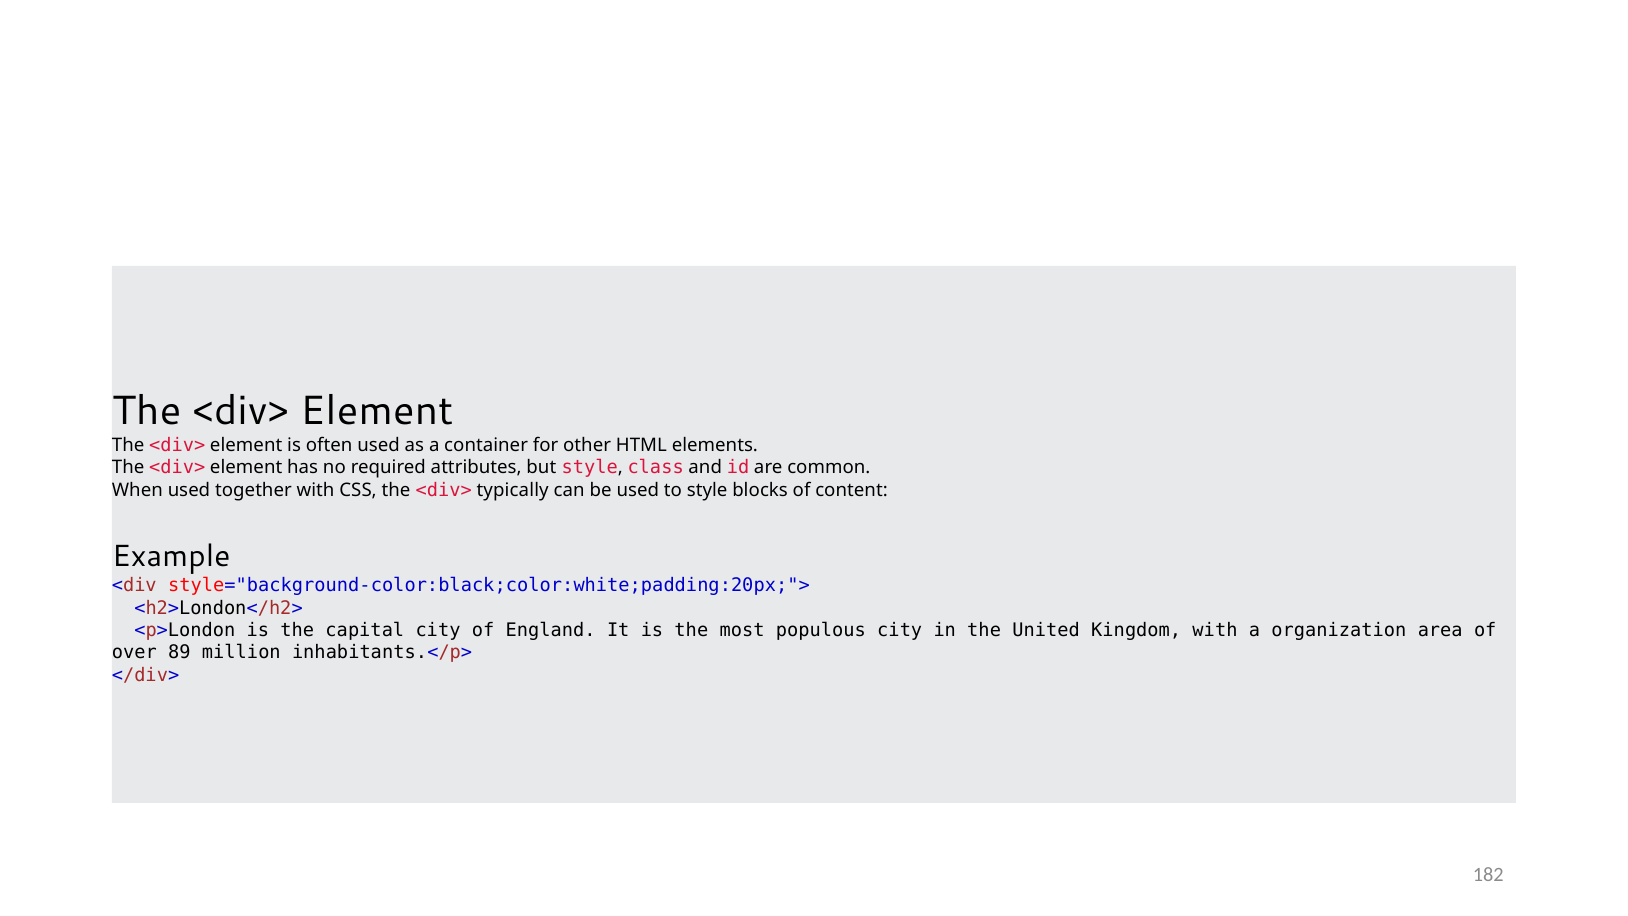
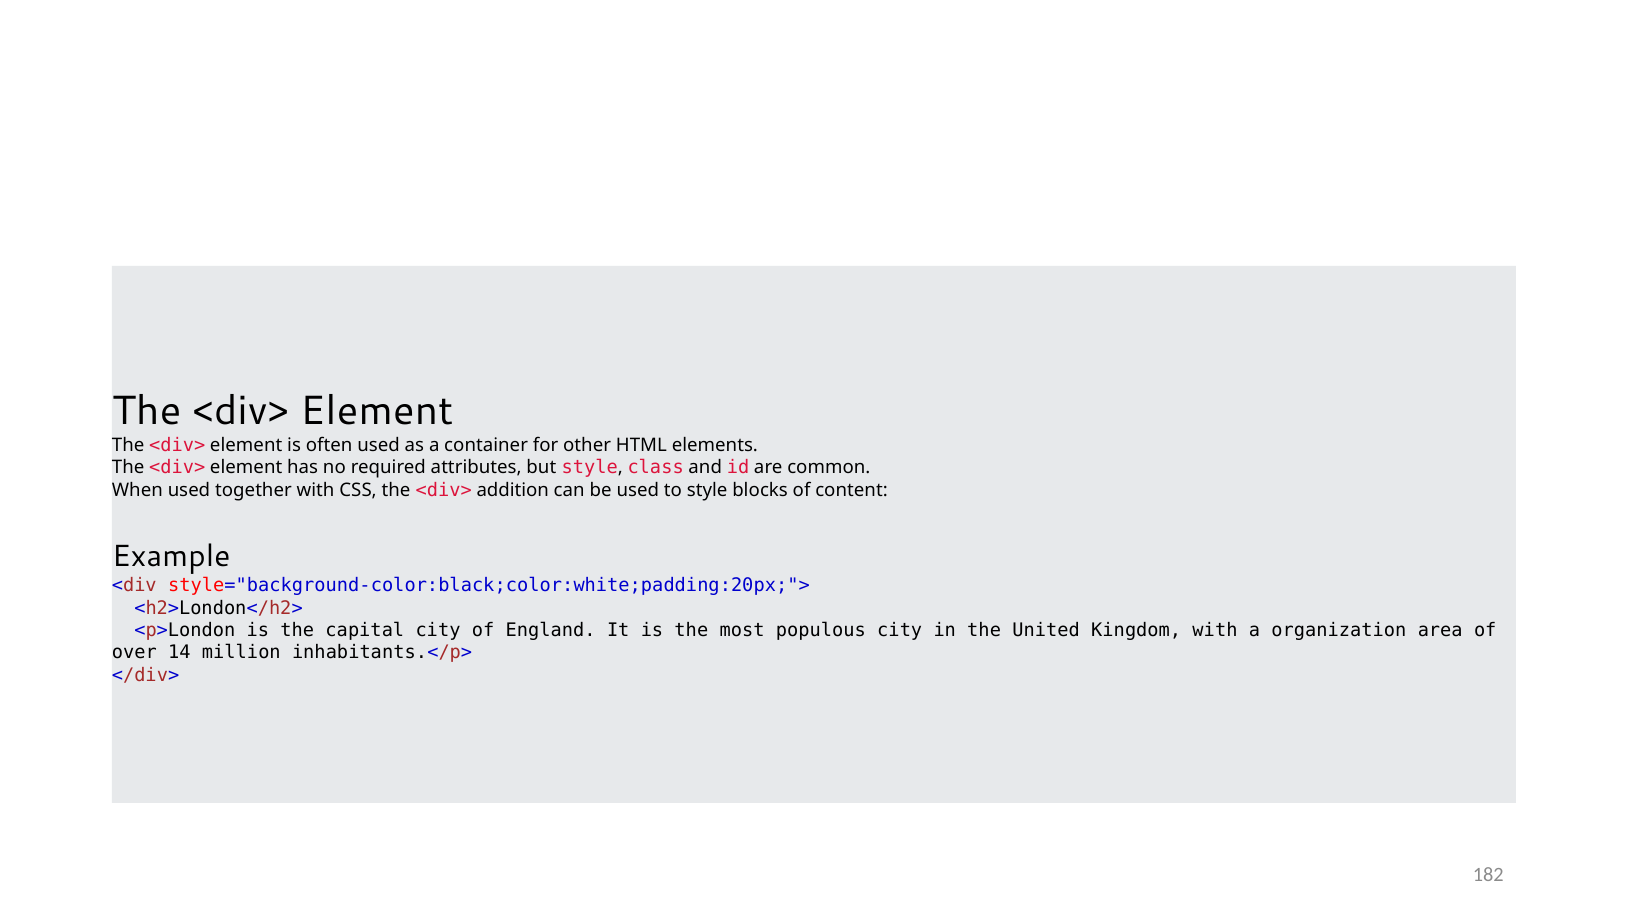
typically: typically -> addition (513, 490)
89: 89 -> 14 (179, 653)
